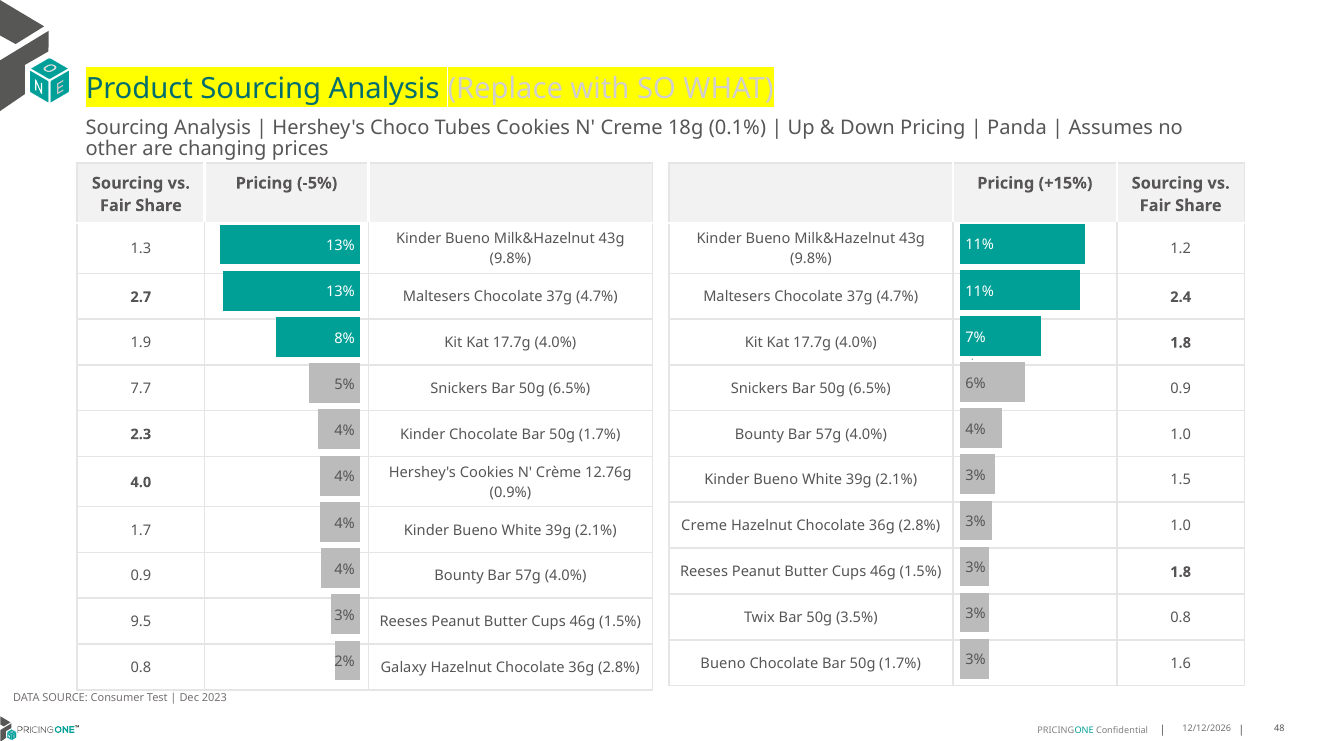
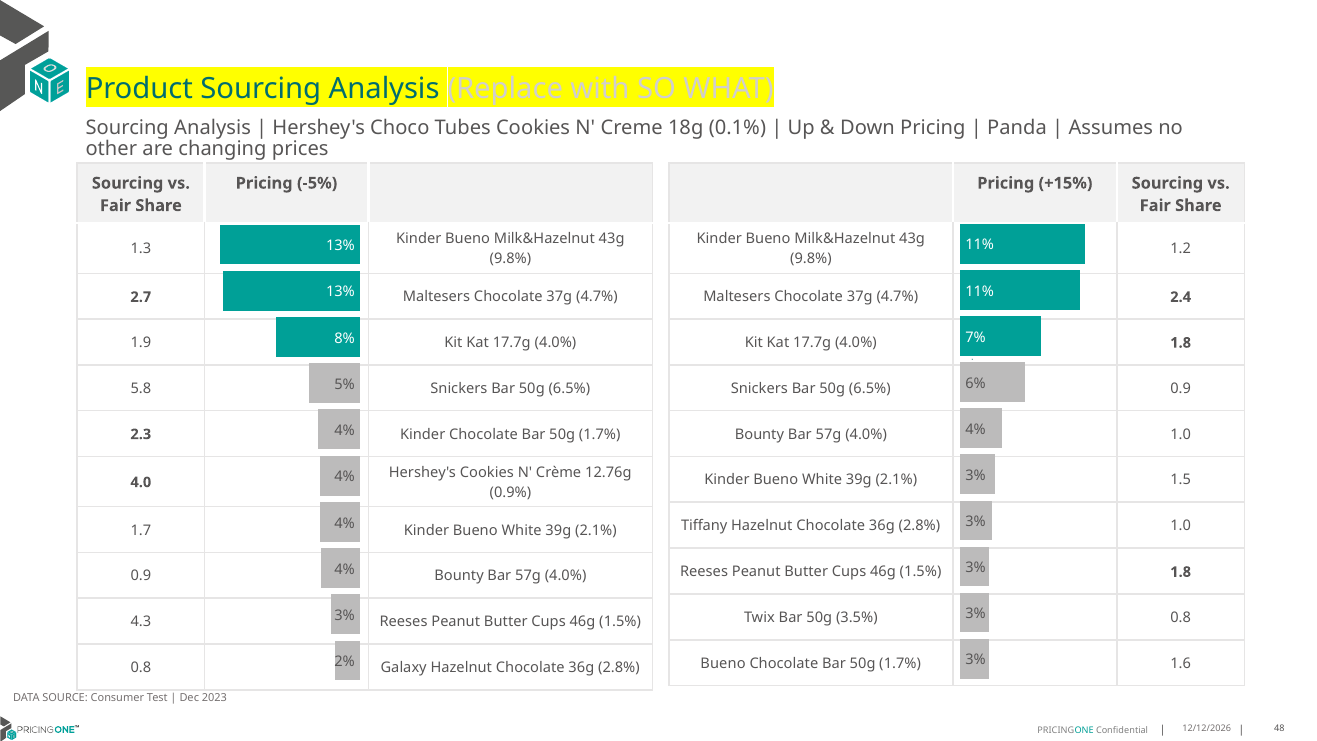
7.7: 7.7 -> 5.8 (141, 388)
Creme: Creme -> Tiffany (704, 526)
9.5: 9.5 -> 4.3 (141, 622)
